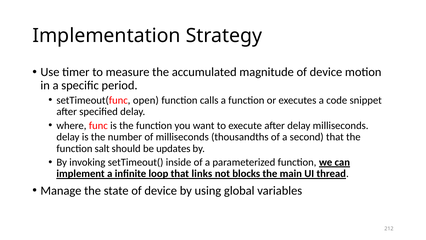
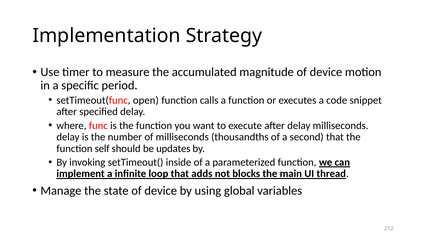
salt: salt -> self (102, 148)
links: links -> adds (202, 173)
